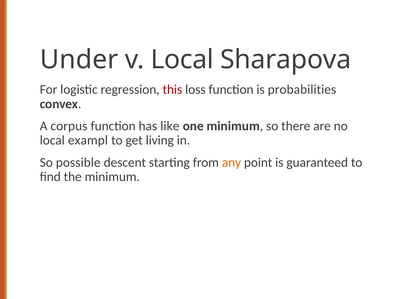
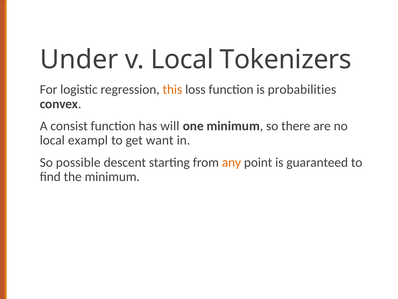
Sharapova: Sharapova -> Tokenizers (286, 59)
this colour: red -> orange (172, 89)
corpus: corpus -> consist (69, 126)
like: like -> will (170, 126)
living: living -> want (160, 140)
